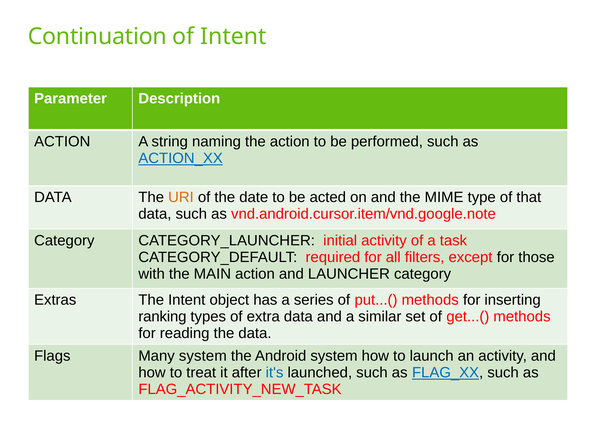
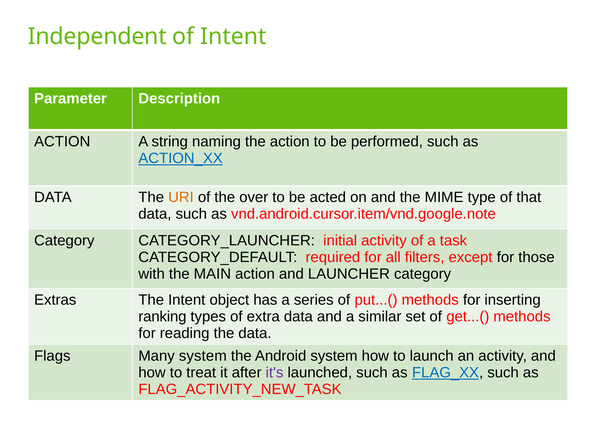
Continuation: Continuation -> Independent (97, 36)
date: date -> over (254, 197)
it's colour: blue -> purple (275, 373)
